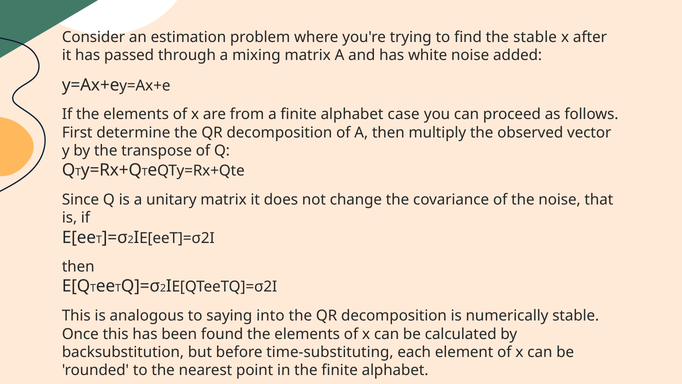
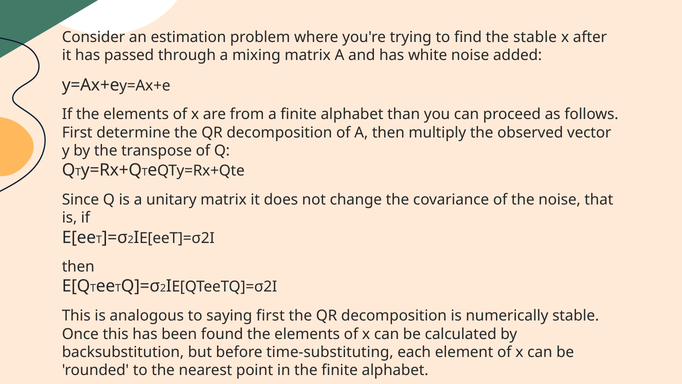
case: case -> than (404, 114)
saying into: into -> first (270, 316)
